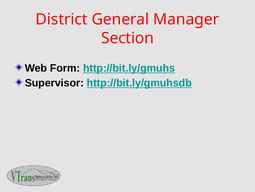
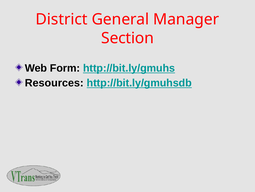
Supervisor: Supervisor -> Resources (54, 83)
